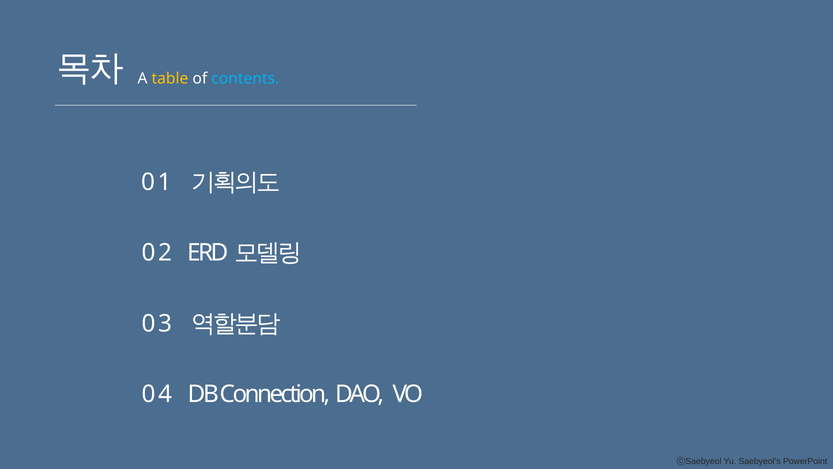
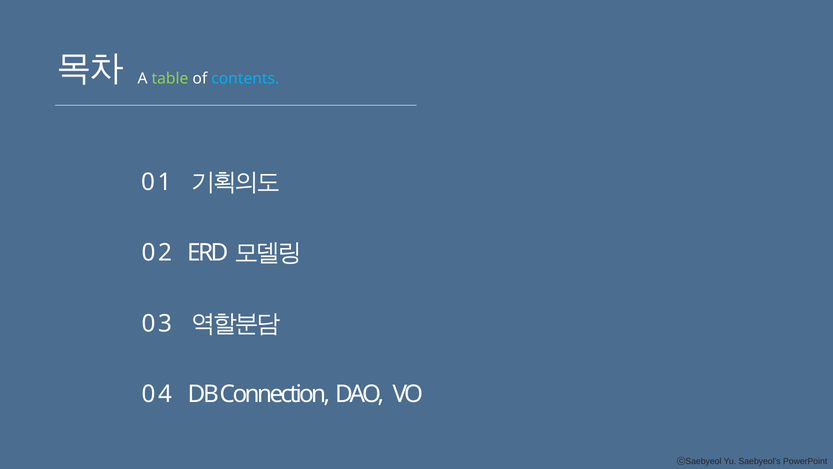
table colour: yellow -> light green (170, 78)
